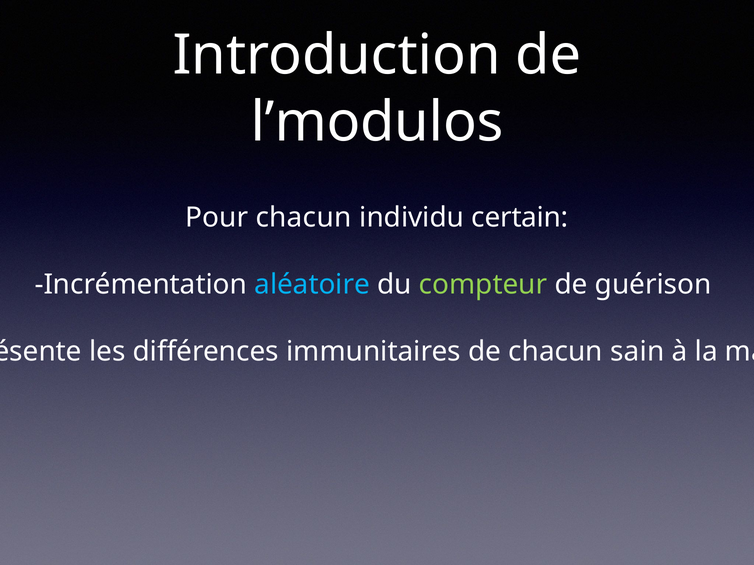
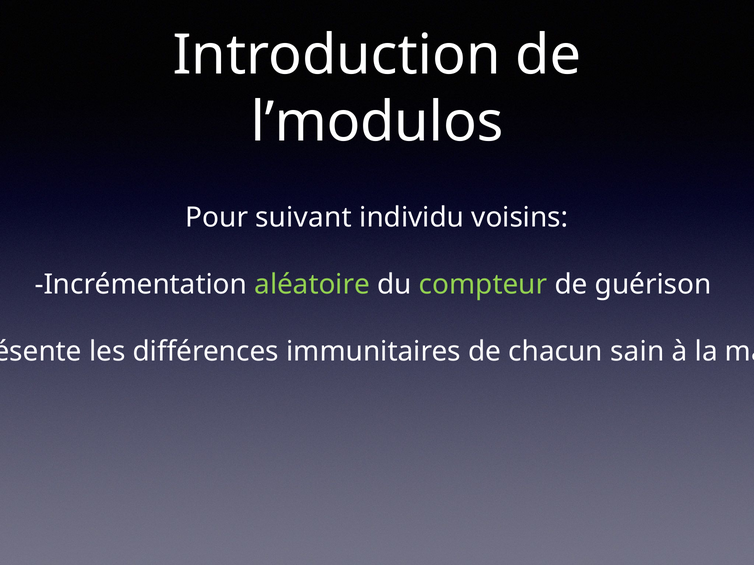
Pour chacun: chacun -> suivant (304, 218)
certain: certain -> voisins (520, 218)
aléatoire colour: light blue -> light green (312, 285)
